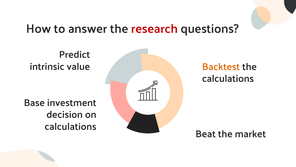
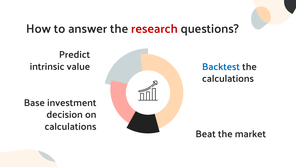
Backtest colour: orange -> blue (221, 67)
